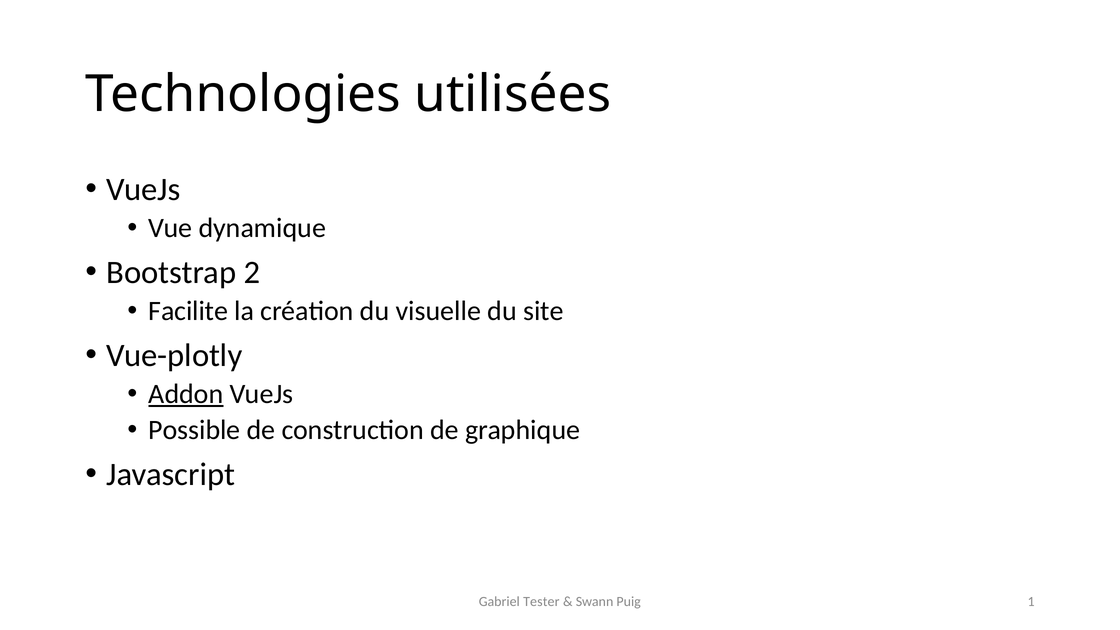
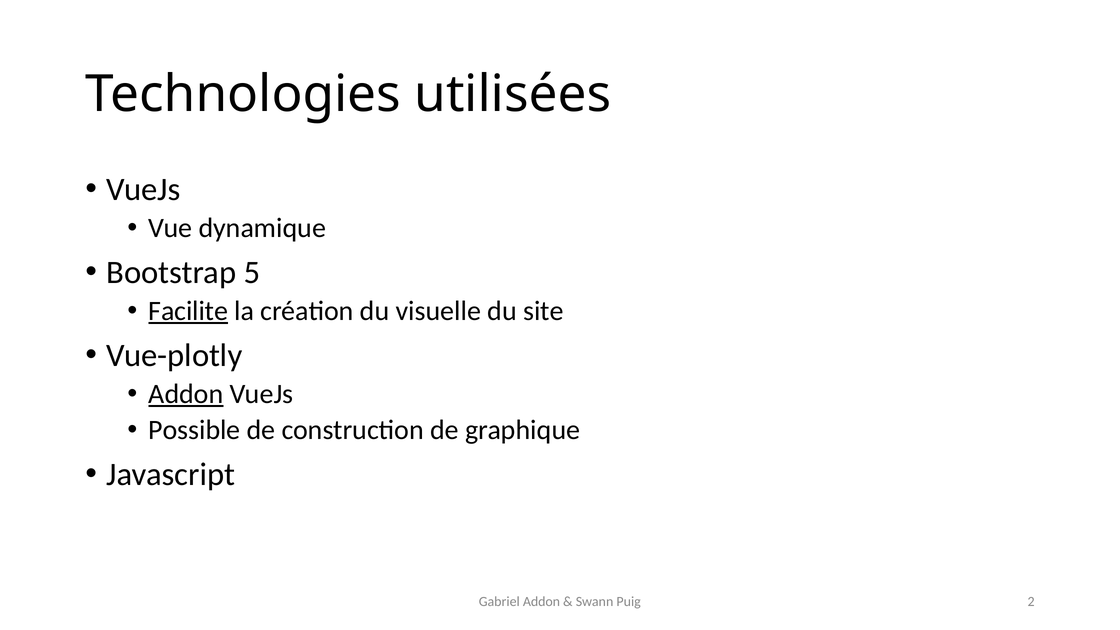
2: 2 -> 5 (252, 272)
Facilite underline: none -> present (188, 311)
Gabriel Tester: Tester -> Addon (541, 602)
1: 1 -> 2 (1031, 602)
